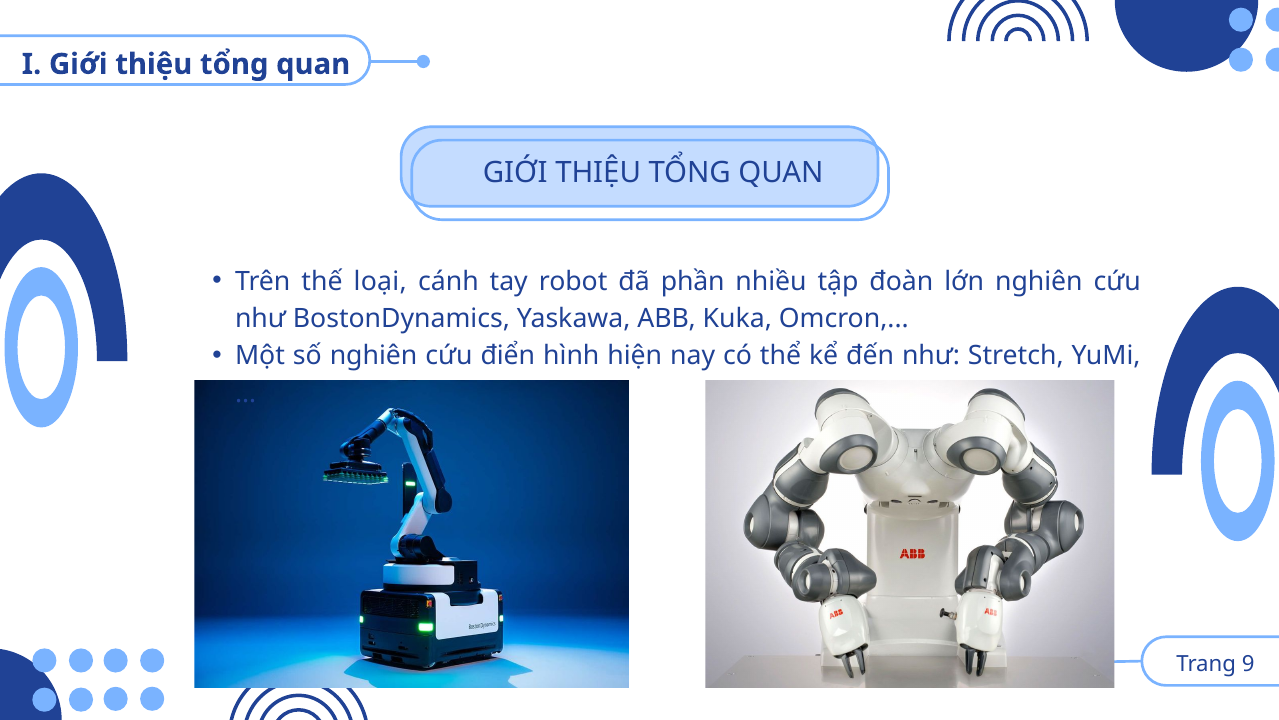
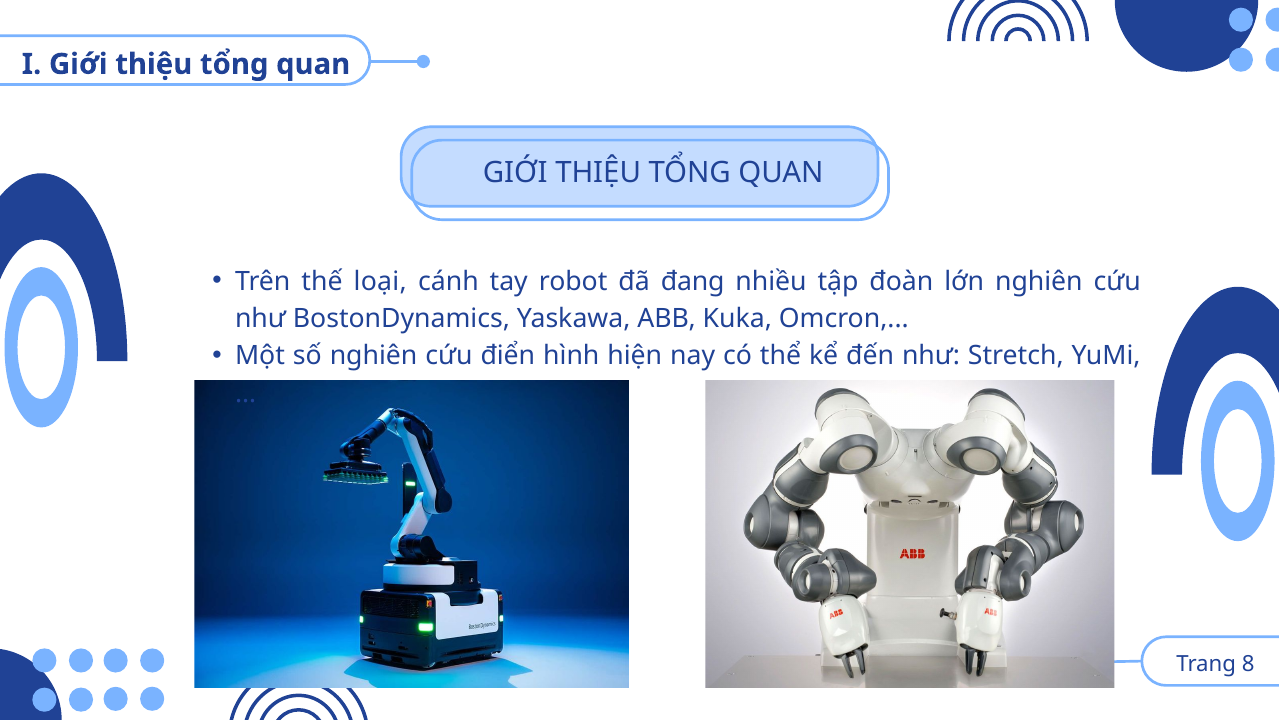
phần: phần -> đang (693, 281)
9: 9 -> 8 (1248, 663)
